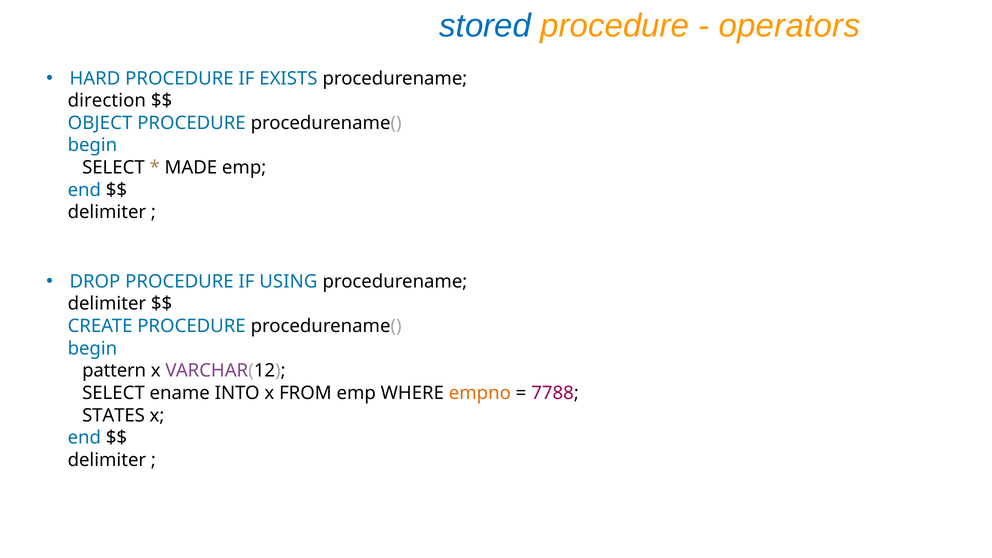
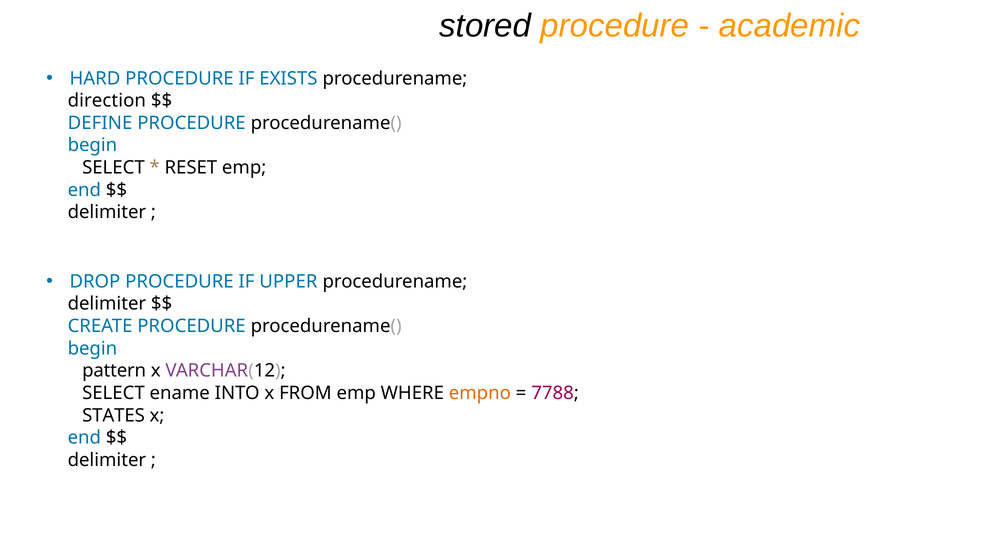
stored colour: blue -> black (485, 26)
operators: operators -> academic (789, 26)
OBJECT: OBJECT -> DEFINE (100, 123)
MADE: MADE -> RESET (191, 168)
USING: USING -> UPPER (288, 281)
